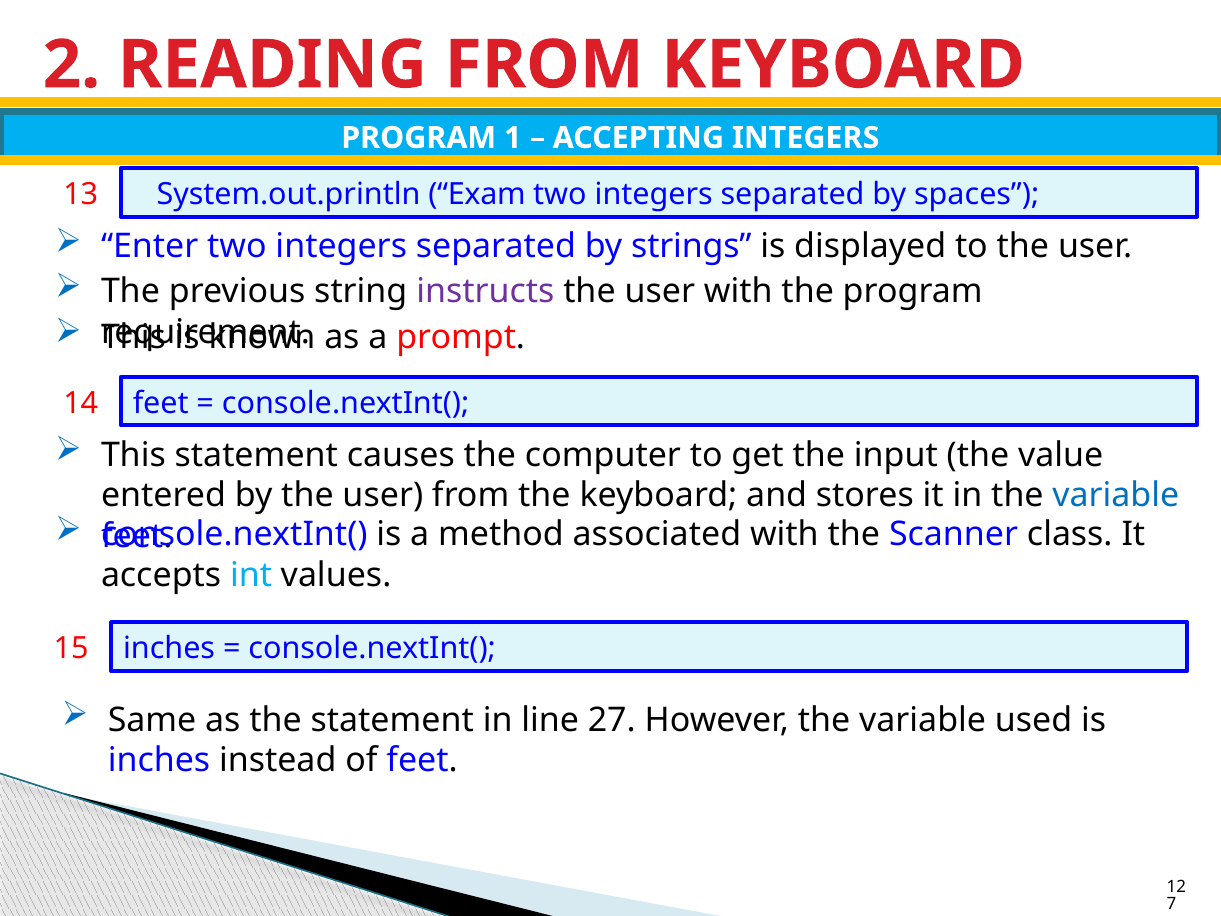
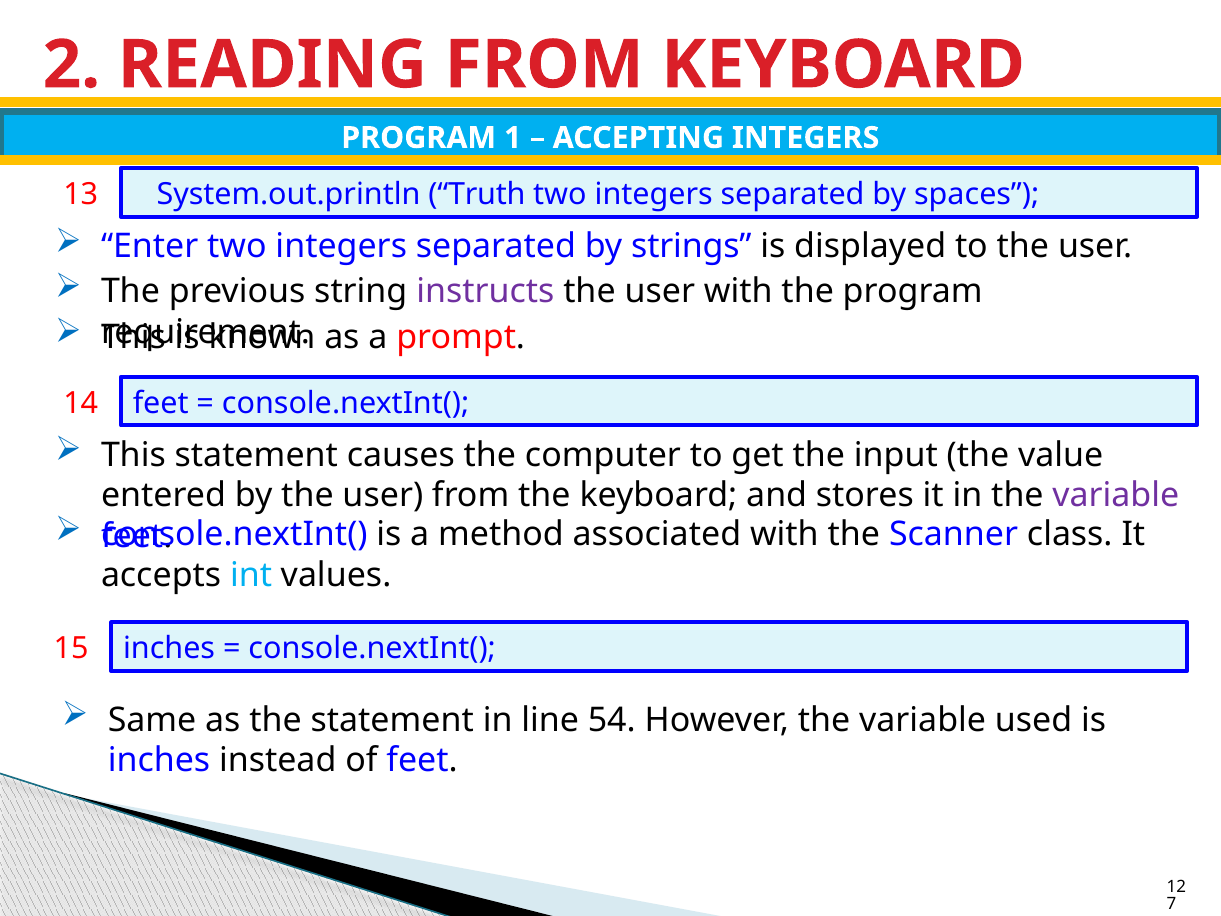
Exam: Exam -> Truth (477, 195)
variable colour: blue -> purple (1116, 495)
27: 27 -> 54 (612, 720)
